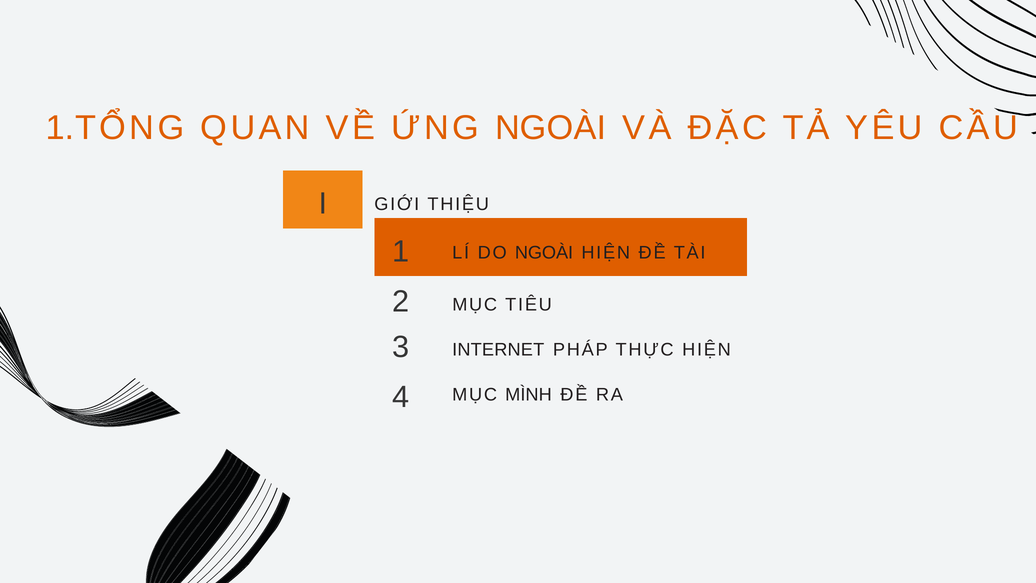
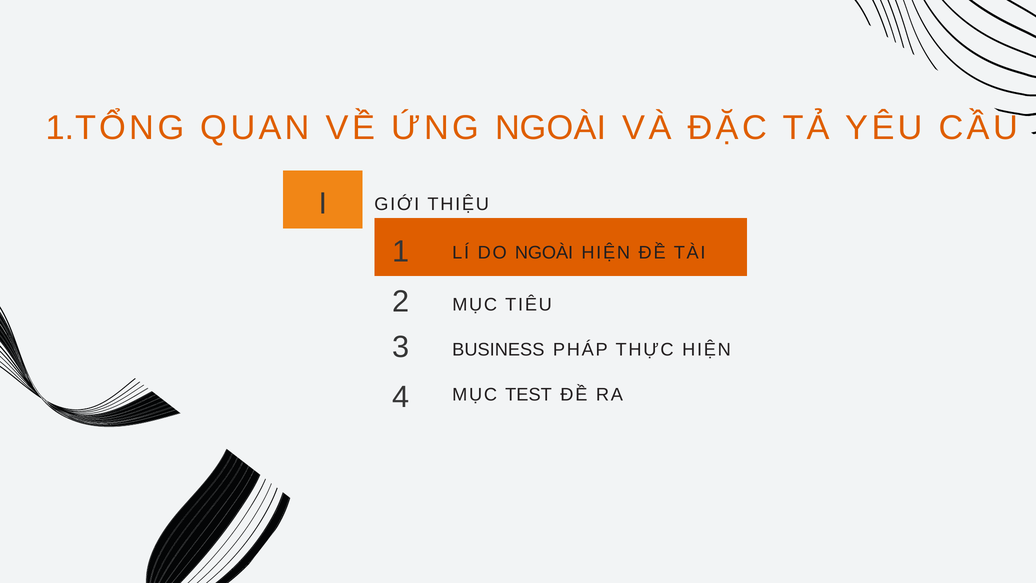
INTERNET: INTERNET -> BUSINESS (498, 350)
MÌNH: MÌNH -> TEST (529, 394)
